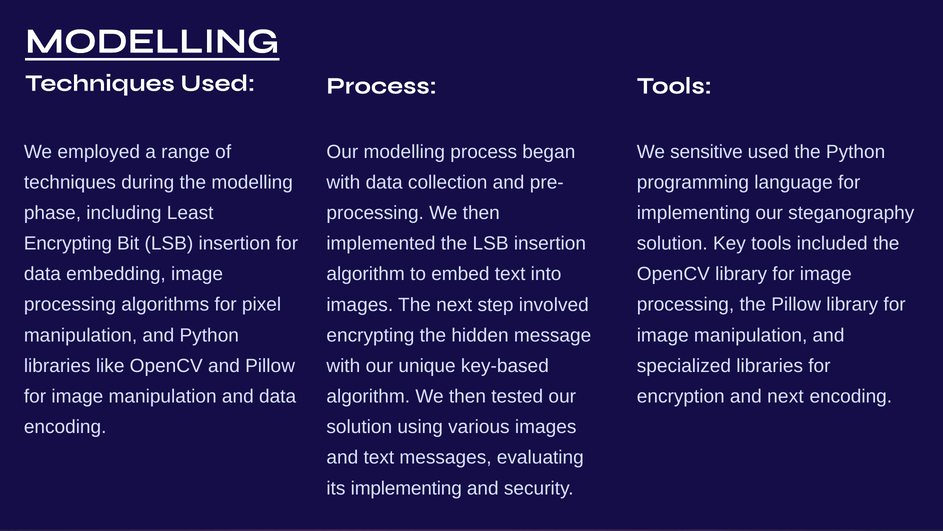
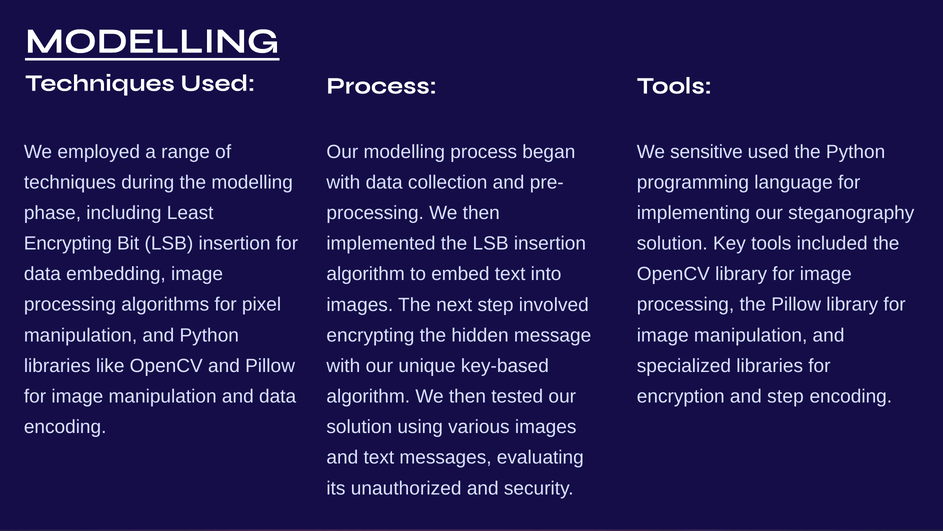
and next: next -> step (785, 396)
its implementing: implementing -> unauthorized (406, 488)
